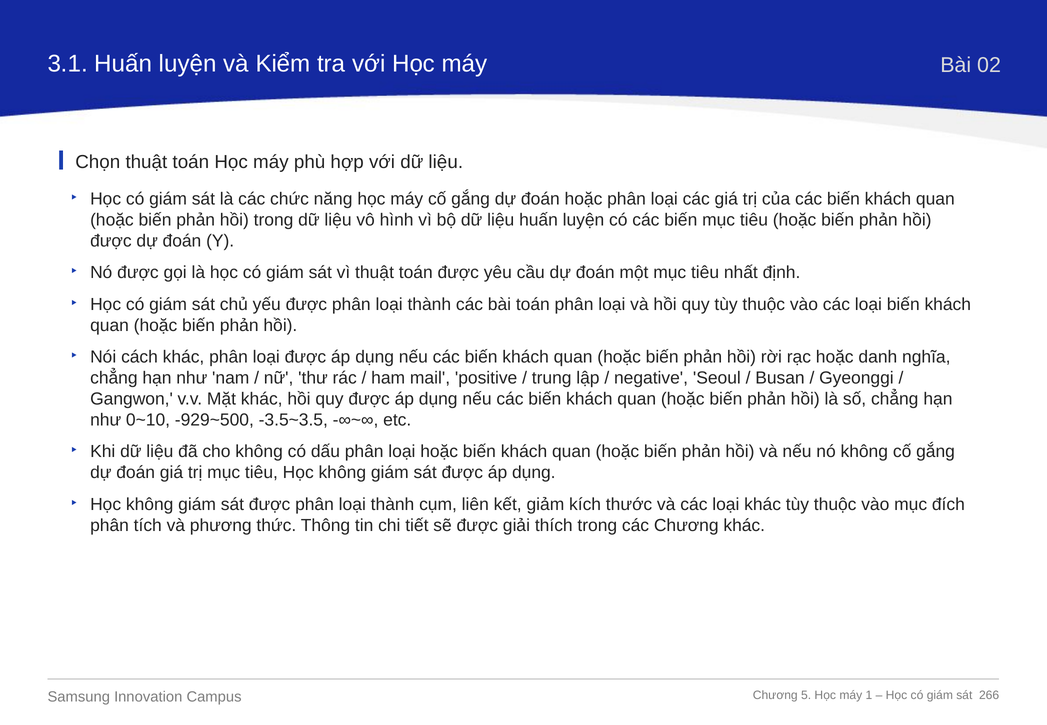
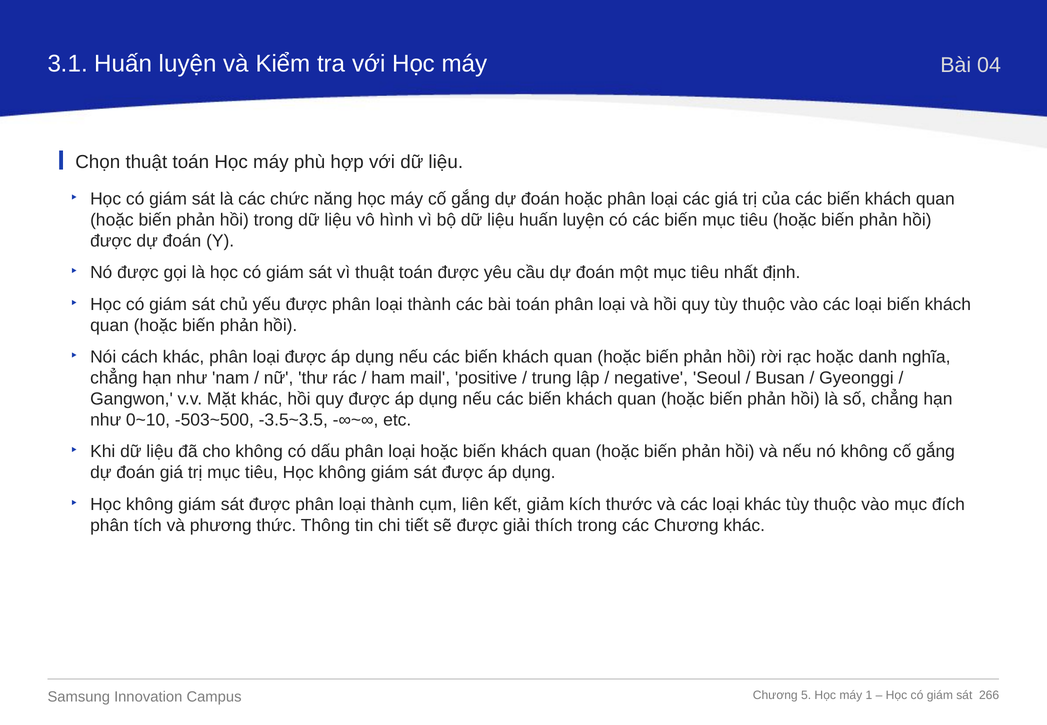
02: 02 -> 04 (989, 65)
-929~500: -929~500 -> -503~500 (214, 420)
